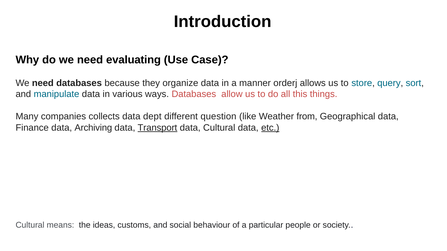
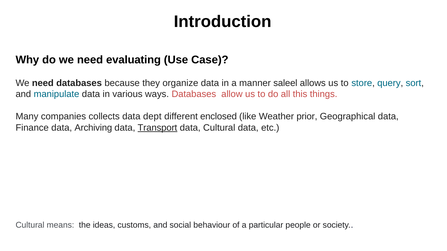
orderj: orderj -> saleel (285, 83)
question: question -> enclosed (219, 117)
from: from -> prior (307, 117)
etc underline: present -> none (270, 128)
